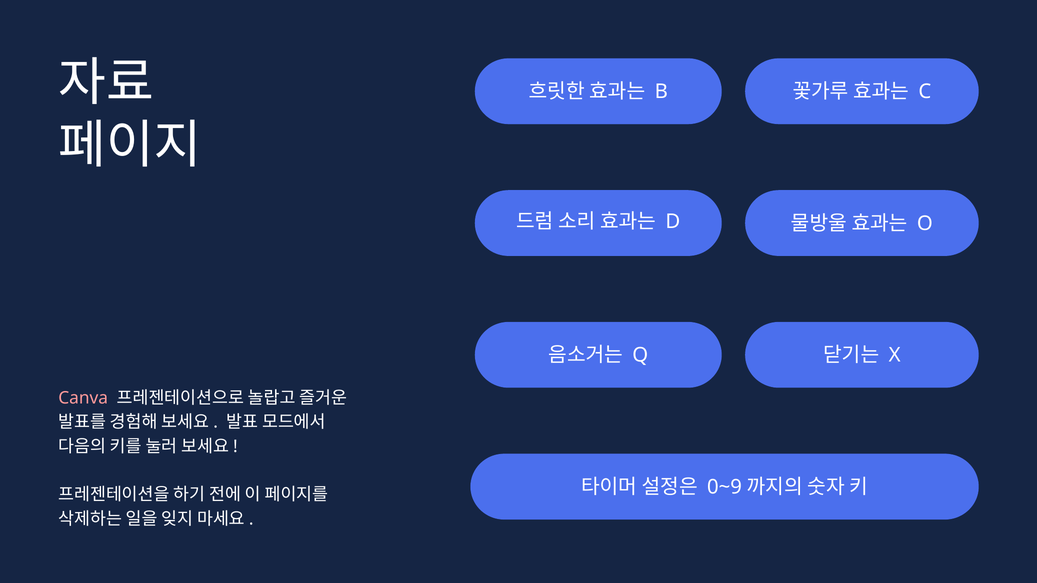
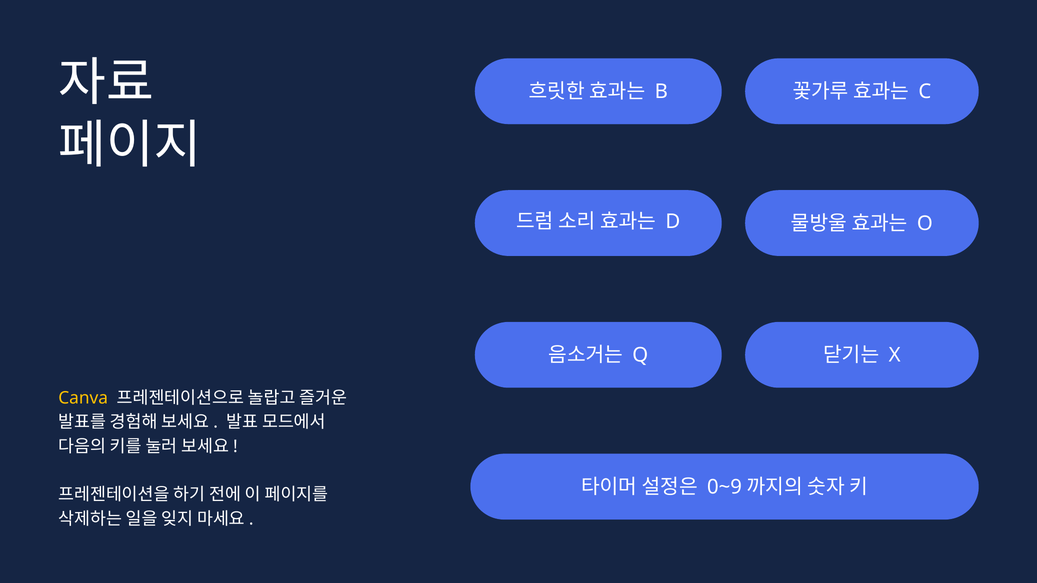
Canva colour: pink -> yellow (83, 398)
